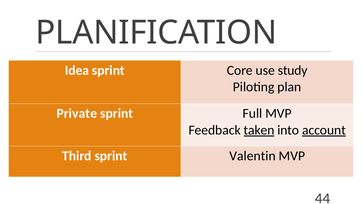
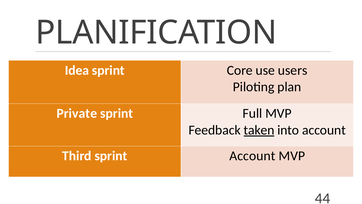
study: study -> users (293, 70)
account underline: present -> none (324, 130)
sprint Valentin: Valentin -> Account (252, 156)
